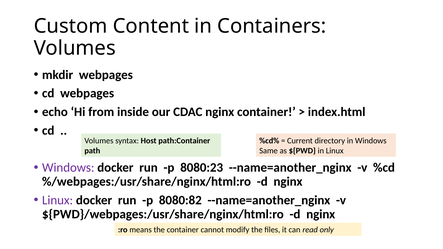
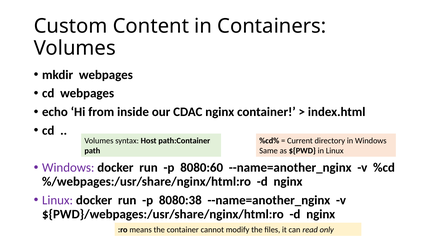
8080:23: 8080:23 -> 8080:60 (202, 168)
8080:82: 8080:82 -> 8080:38 (180, 200)
